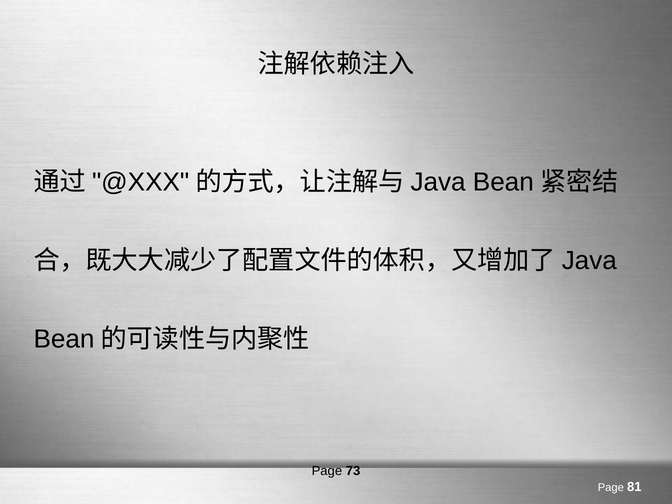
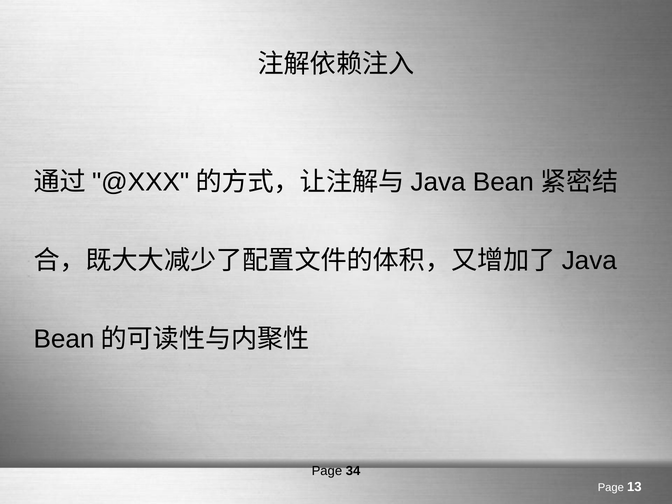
73: 73 -> 34 (353, 471)
81: 81 -> 13 (634, 487)
